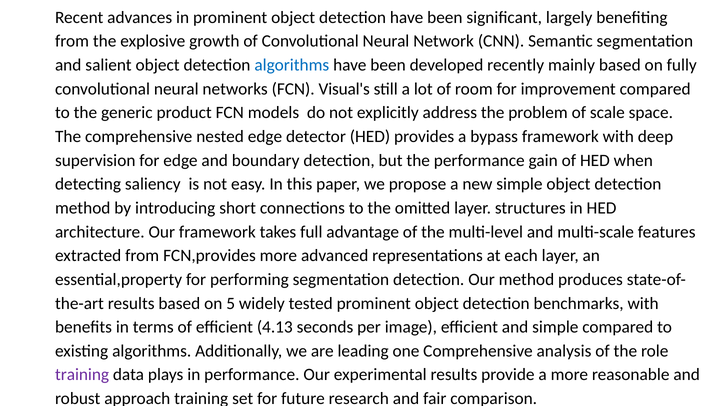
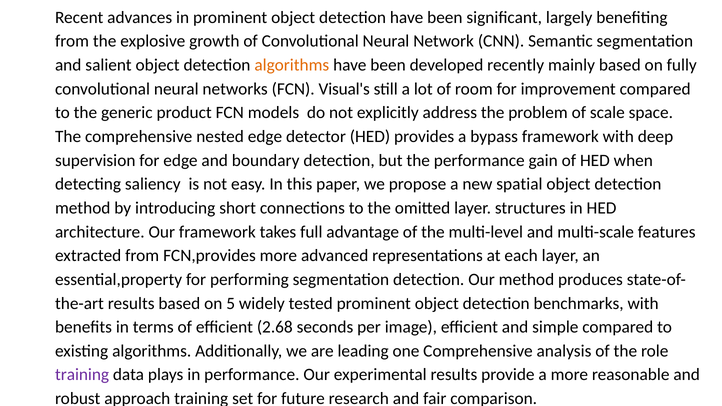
algorithms colour: blue -> orange (292, 65)
new simple: simple -> spatial (519, 184)
4.13: 4.13 -> 2.68 (275, 327)
